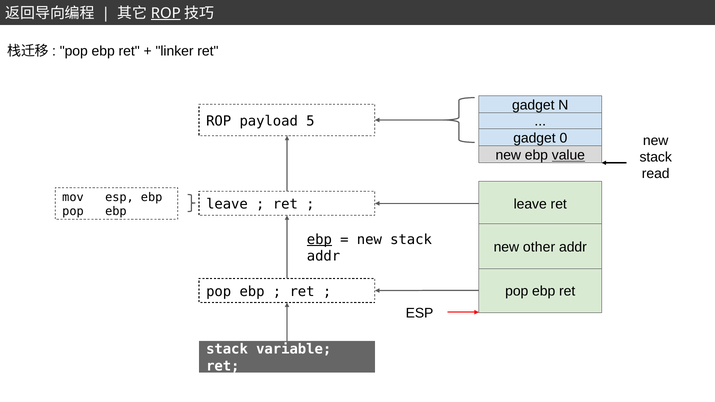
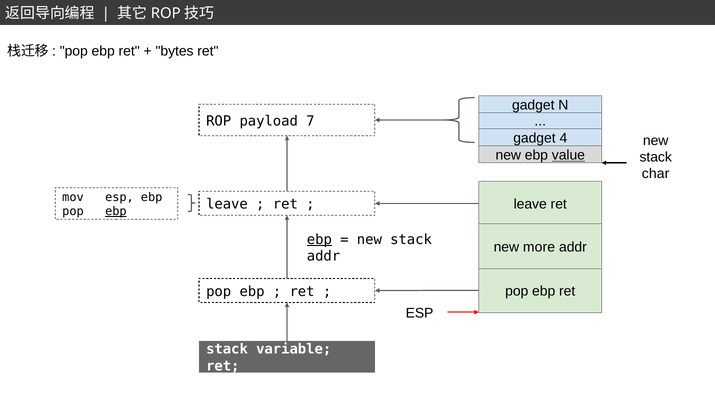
ROP underline: present -> none (166, 13)
linker: linker -> bytes (175, 51)
5: 5 -> 7 (310, 121)
0: 0 -> 4 (563, 138)
read: read -> char (656, 174)
ebp underline: none -> present (116, 211)
other: other -> more (539, 247)
